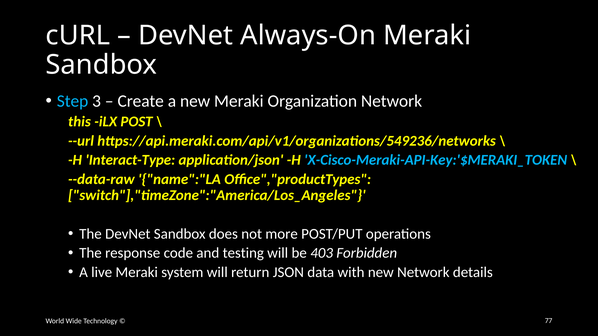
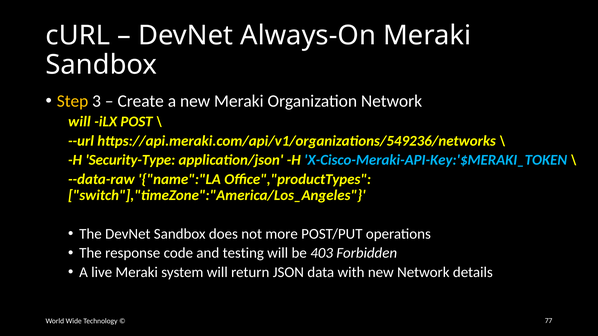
Step colour: light blue -> yellow (73, 101)
this: this -> will (79, 122)
Interact-Type: Interact-Type -> Security-Type (130, 160)
